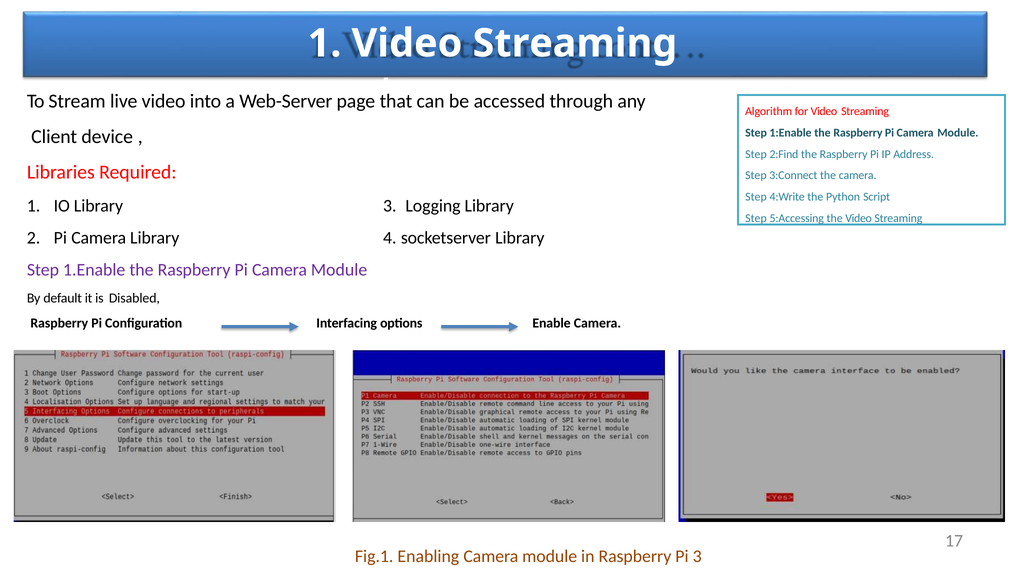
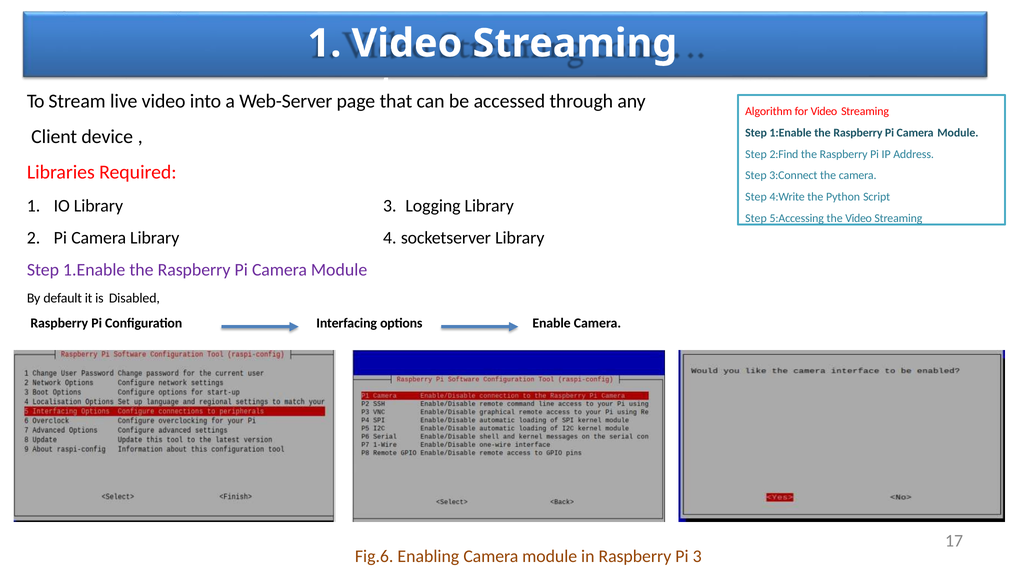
Fig.1: Fig.1 -> Fig.6 (374, 556)
